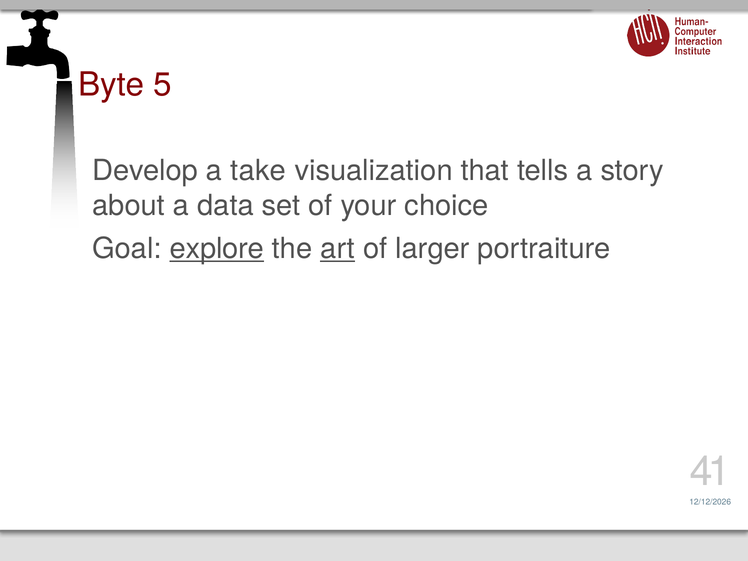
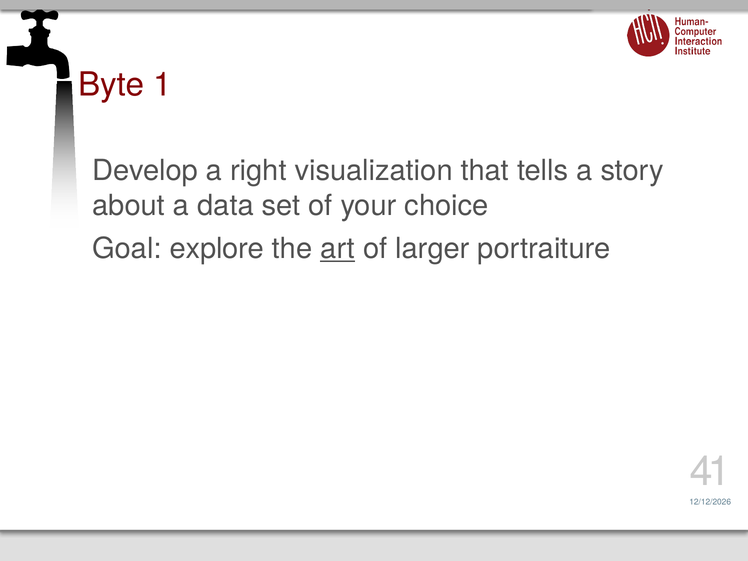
5: 5 -> 1 (163, 85)
take: take -> right (258, 171)
explore underline: present -> none (217, 249)
